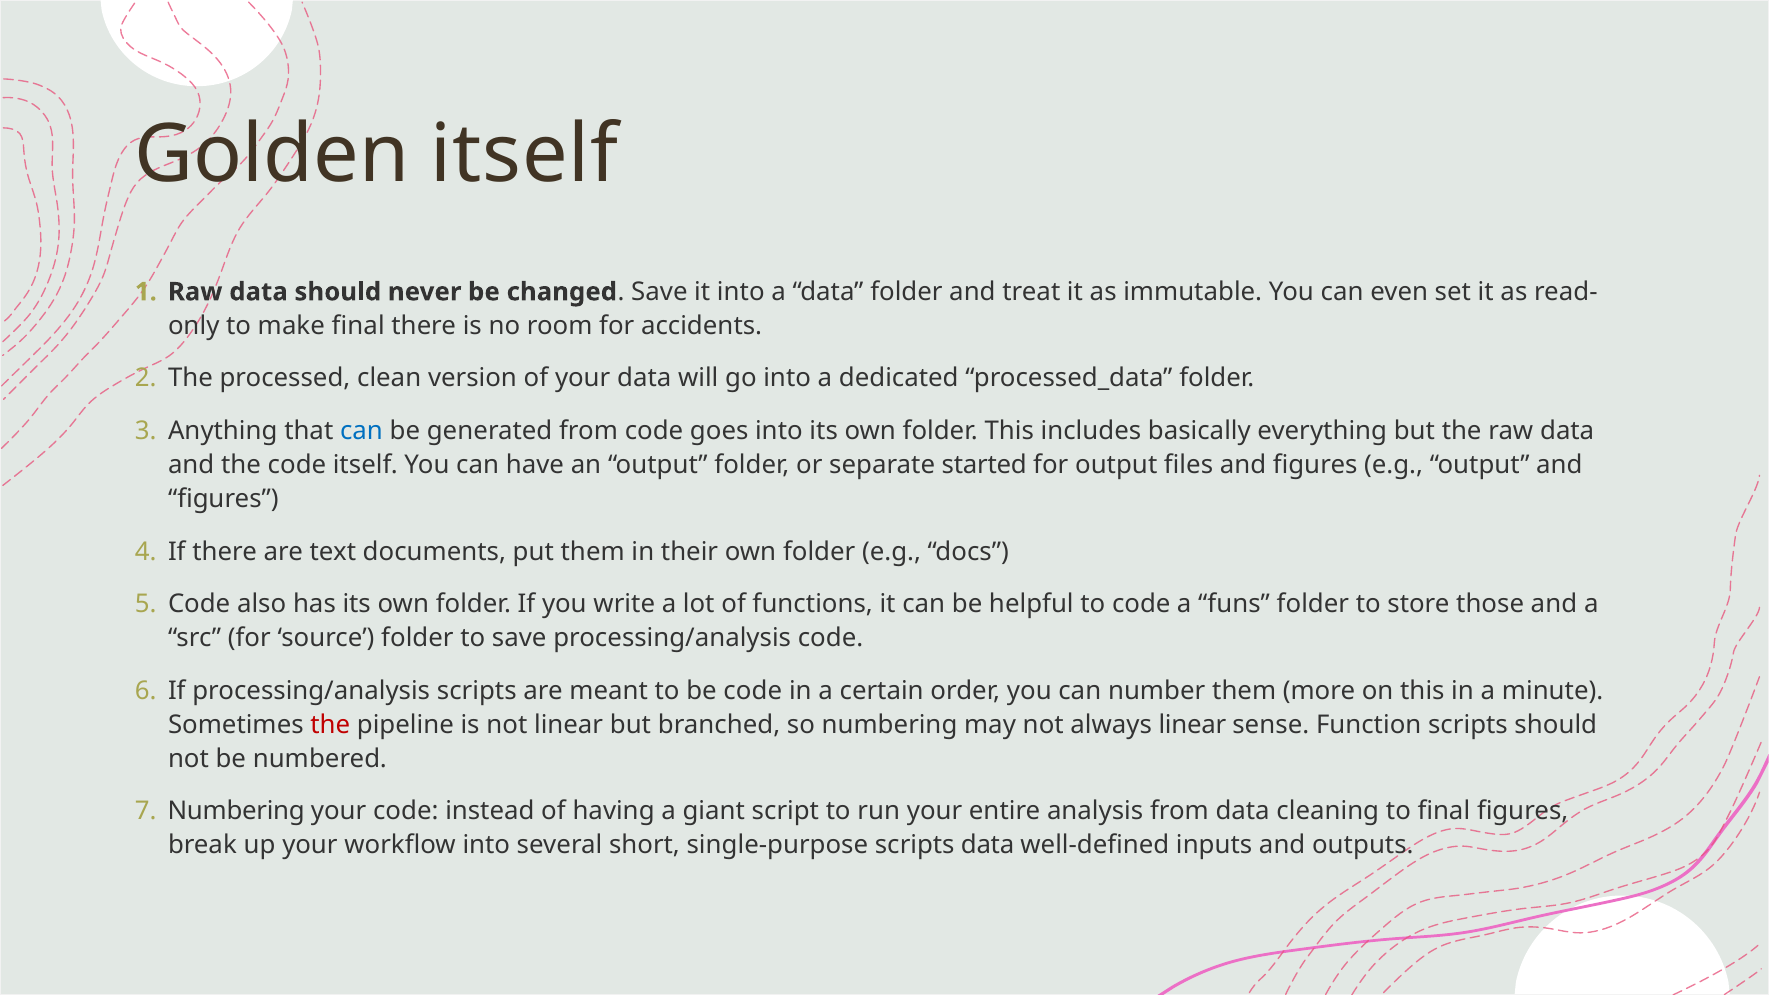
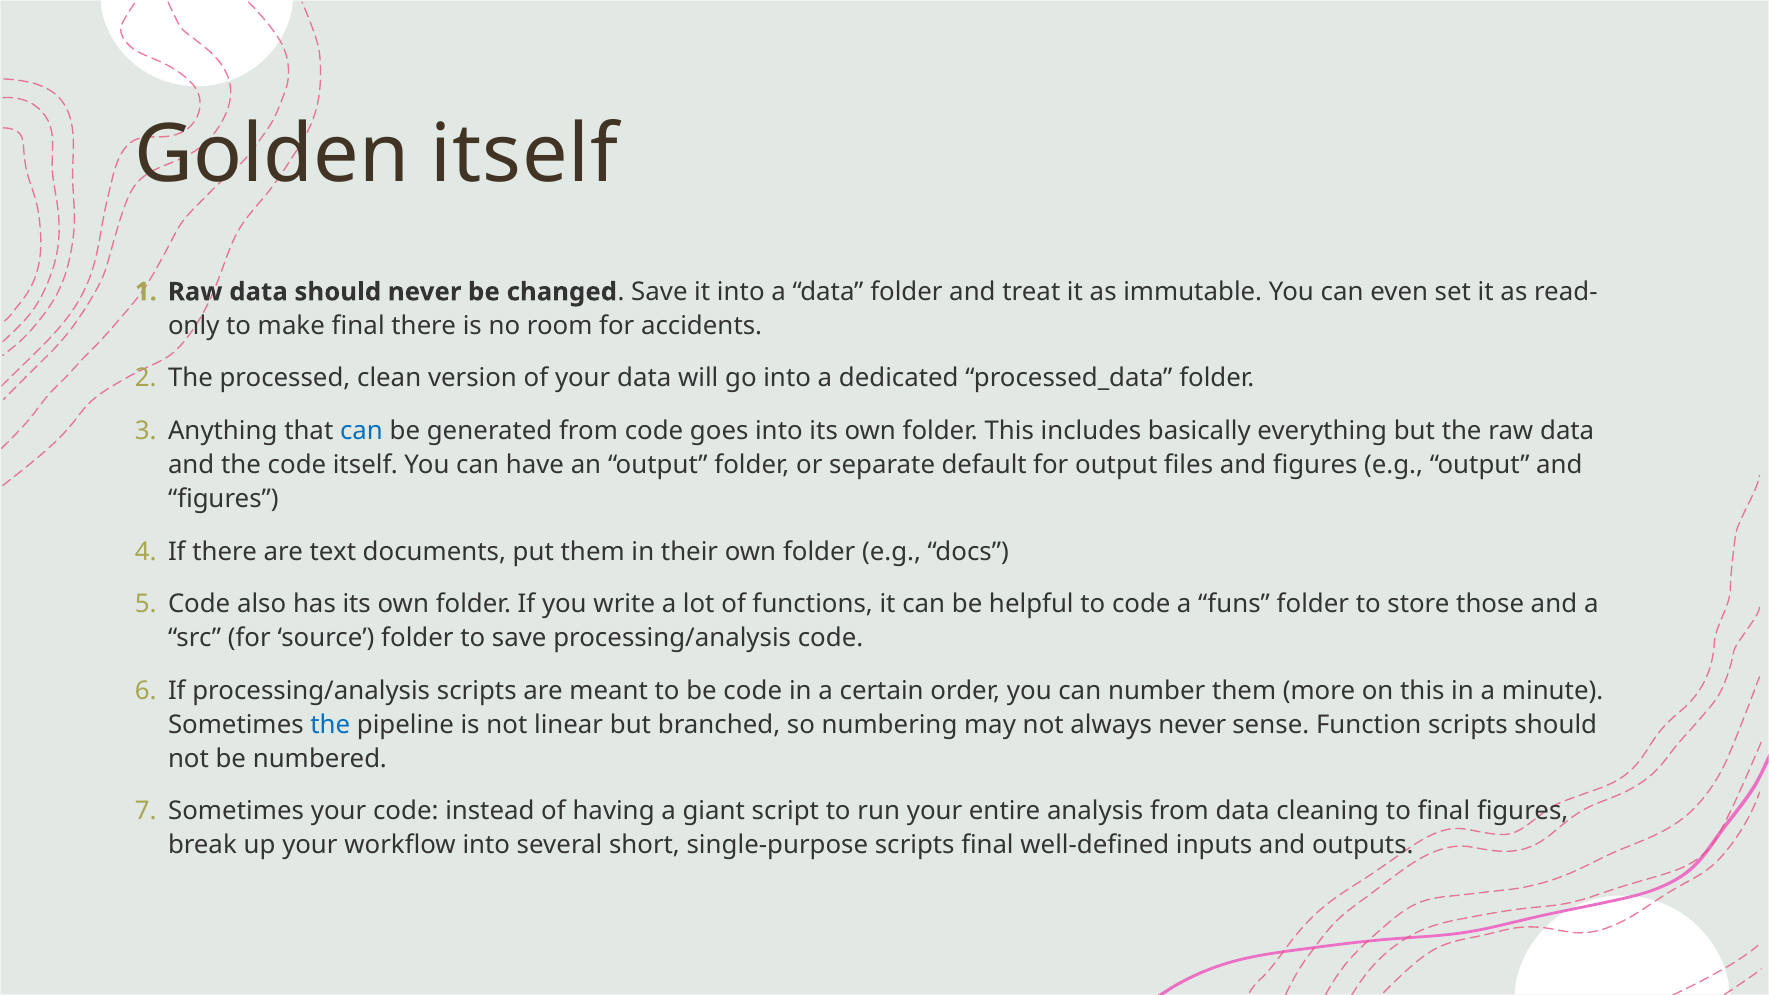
started: started -> default (984, 465)
the colour: red -> blue (330, 725)
always linear: linear -> never (1192, 725)
Numbering: Numbering -> Sometimes (236, 811)
scripts data: data -> final (988, 845)
